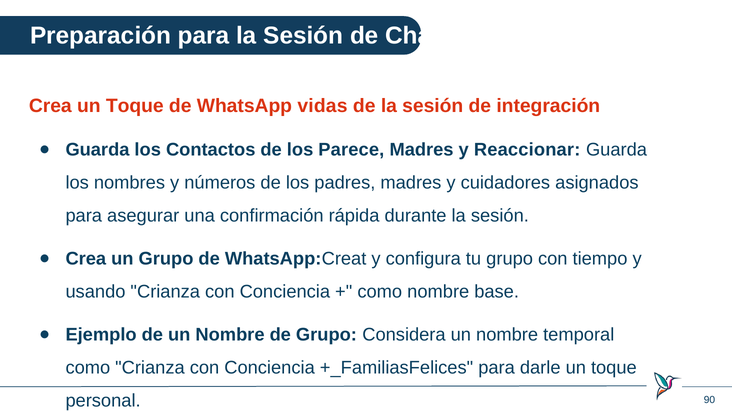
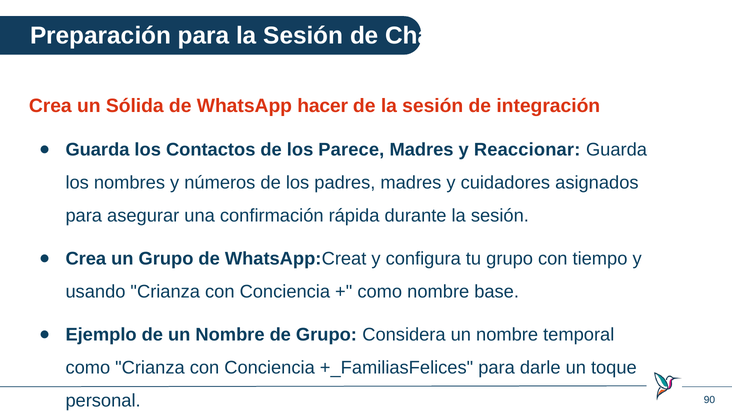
Crea un Toque: Toque -> Sólida (135, 106)
vidas: vidas -> hacer (323, 106)
